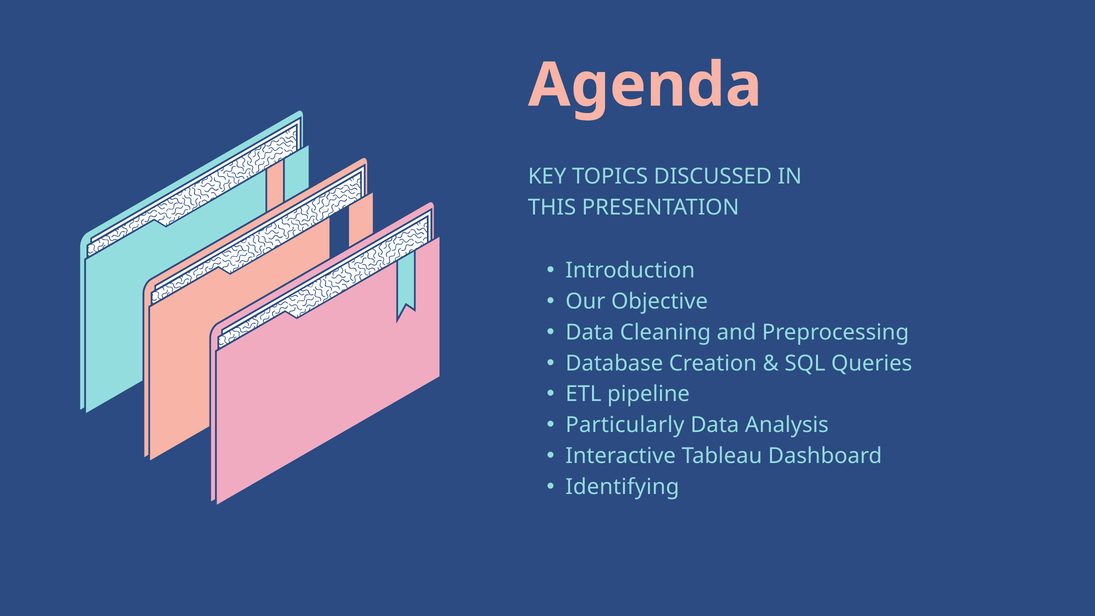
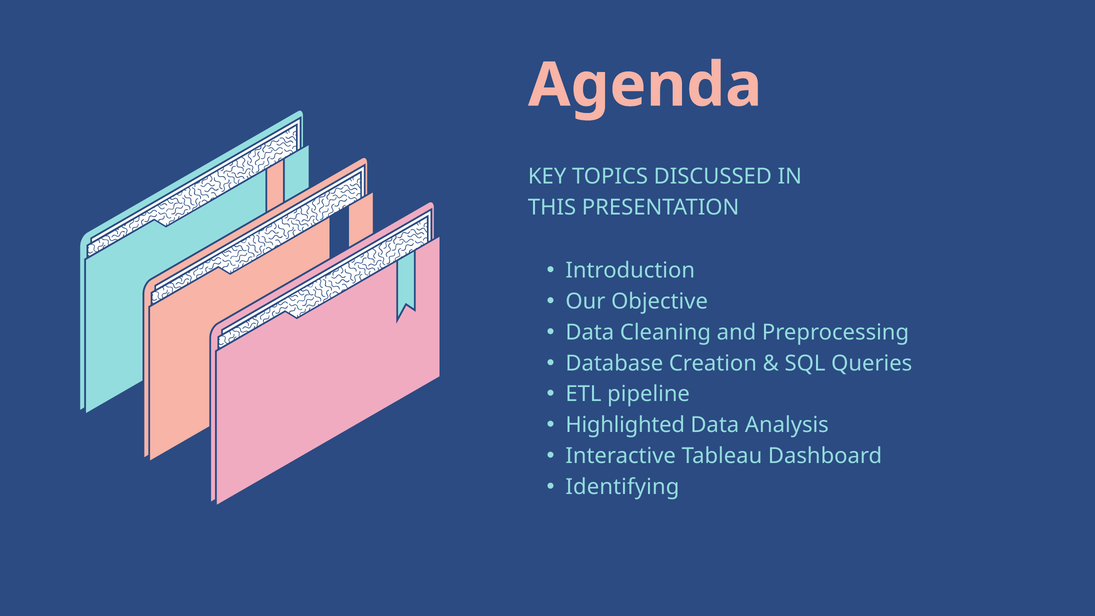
Particularly: Particularly -> Highlighted (625, 425)
